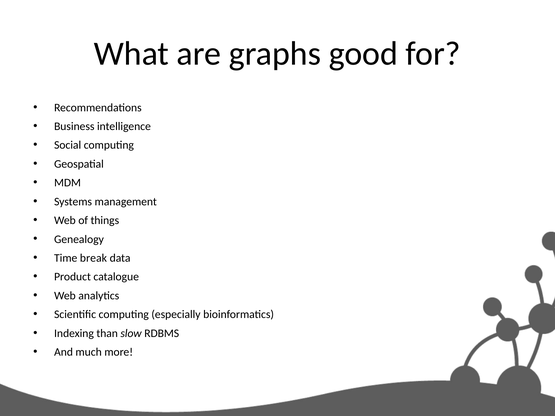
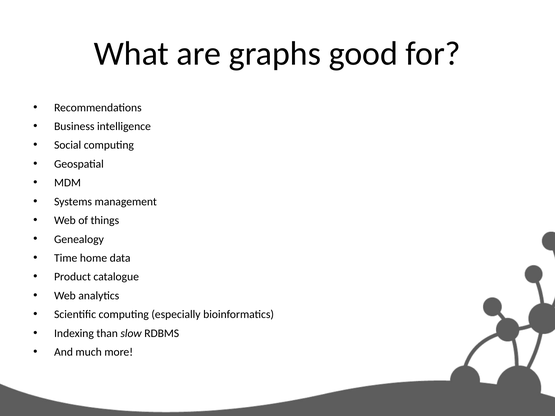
break: break -> home (93, 258)
